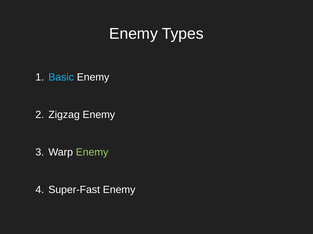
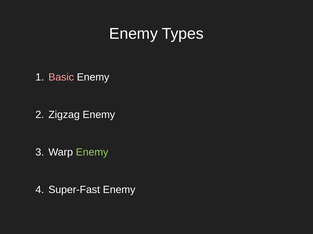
Basic colour: light blue -> pink (61, 78)
